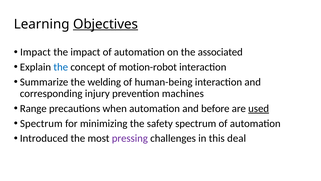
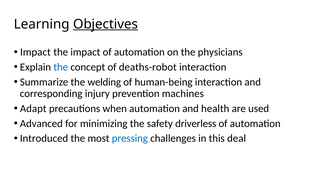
associated: associated -> physicians (220, 52)
motion-robot: motion-robot -> deaths-robot (148, 67)
Range: Range -> Adapt (33, 108)
before: before -> health (215, 108)
used underline: present -> none (259, 108)
Spectrum: Spectrum -> Advanced (41, 123)
safety spectrum: spectrum -> driverless (196, 123)
pressing colour: purple -> blue (130, 138)
